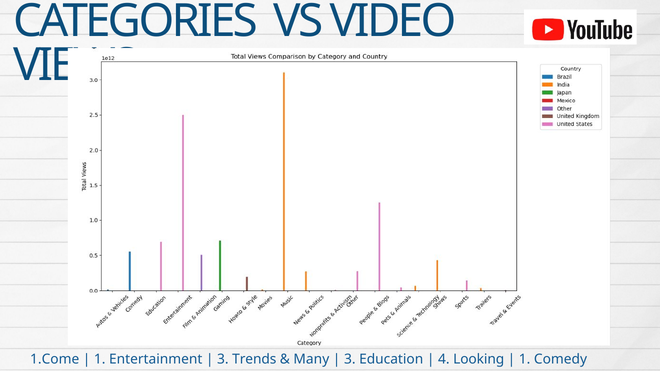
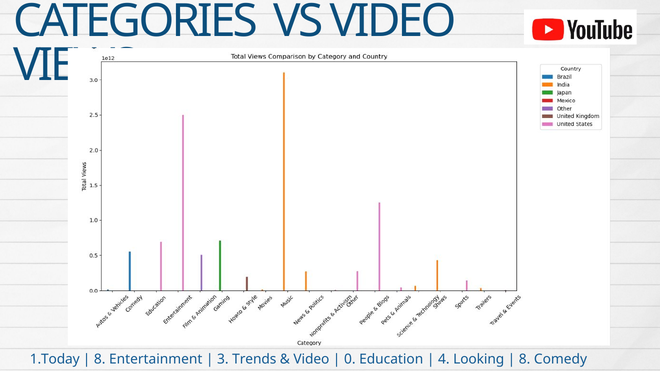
1.Come: 1.Come -> 1.Today (55, 359)
1: 1 -> 8 (100, 359)
Many: Many -> Video (311, 359)
3: 3 -> 0 (350, 359)
1: 1 -> 8 (525, 359)
